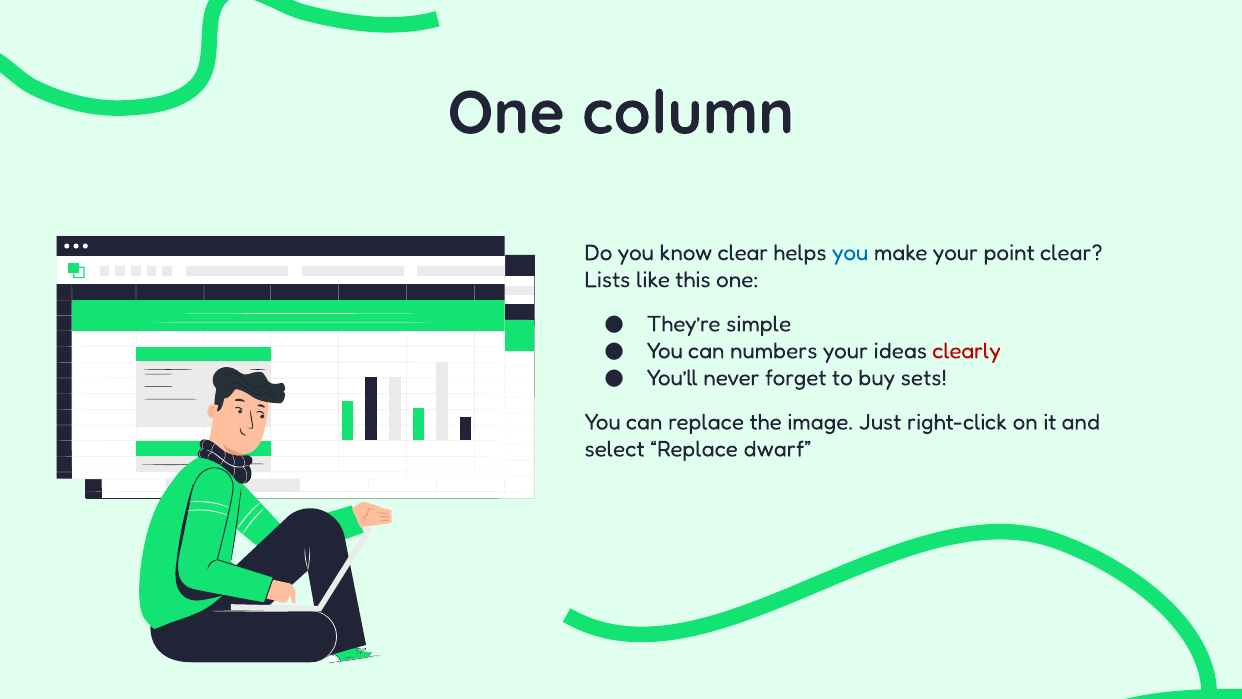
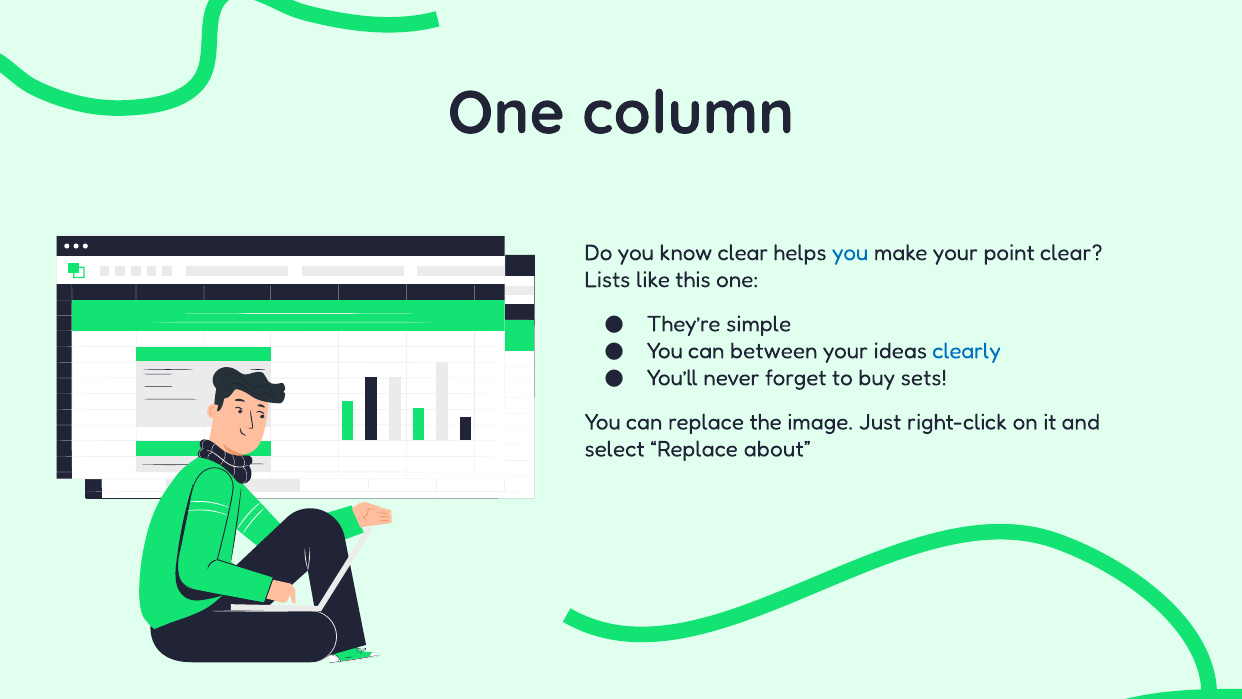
numbers: numbers -> between (774, 351)
clearly colour: red -> blue (966, 351)
dwarf: dwarf -> about (777, 449)
